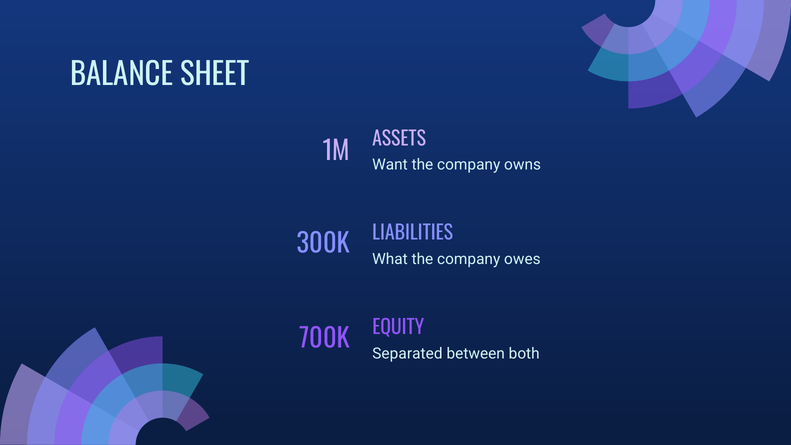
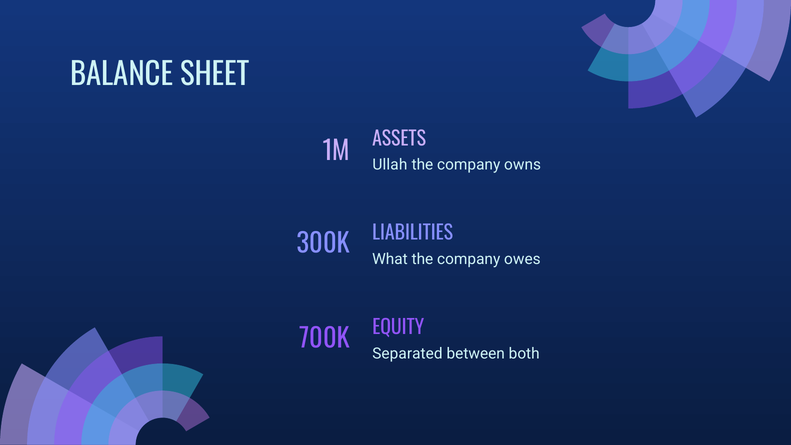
Want: Want -> Ullah (390, 165)
